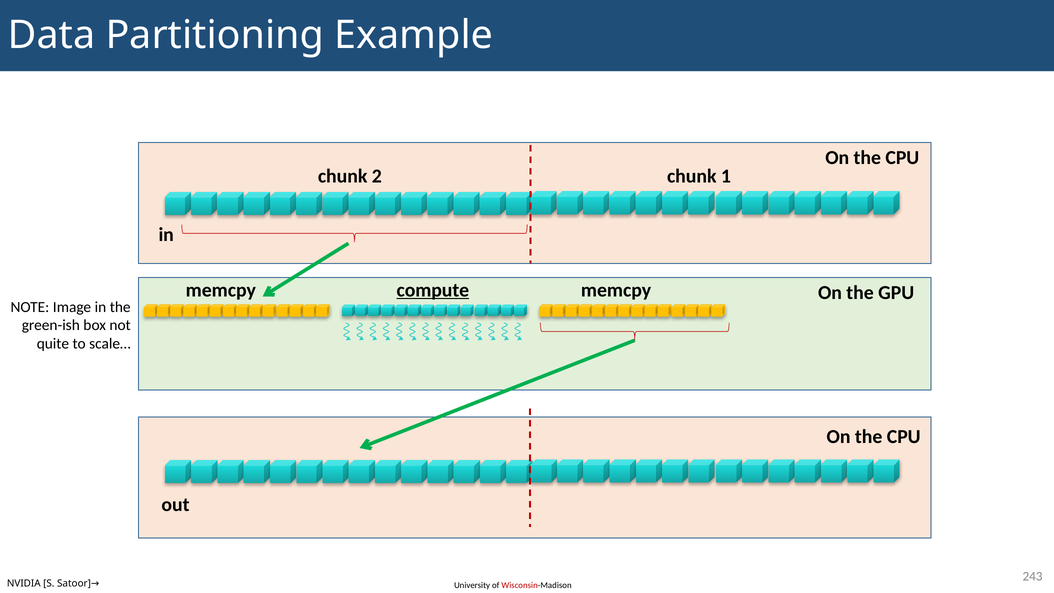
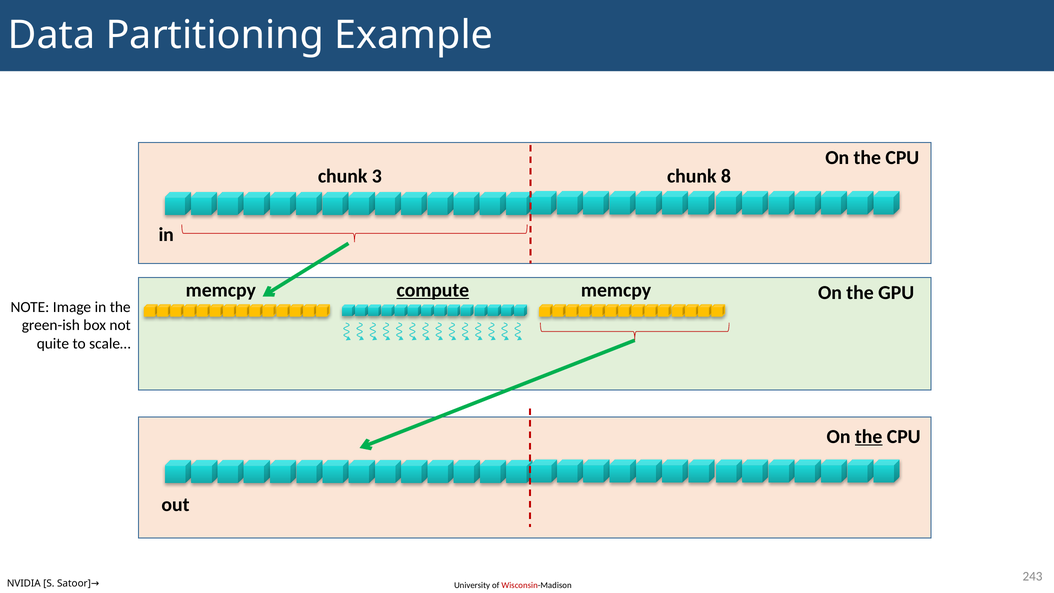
2: 2 -> 3 (377, 176)
1: 1 -> 8 (726, 176)
the underline: none -> present (869, 437)
